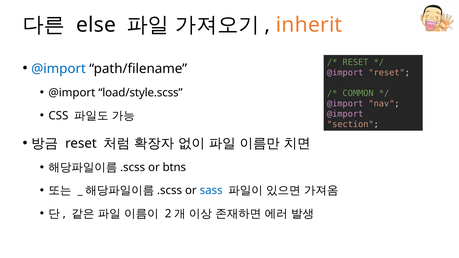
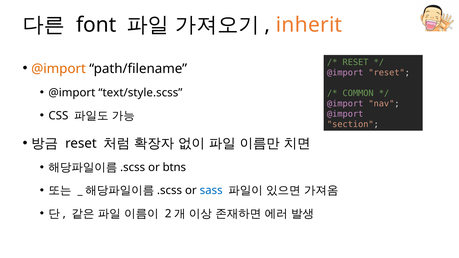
else: else -> font (96, 25)
@import colour: blue -> orange (59, 69)
load/style.scss: load/style.scss -> text/style.scss (140, 93)
